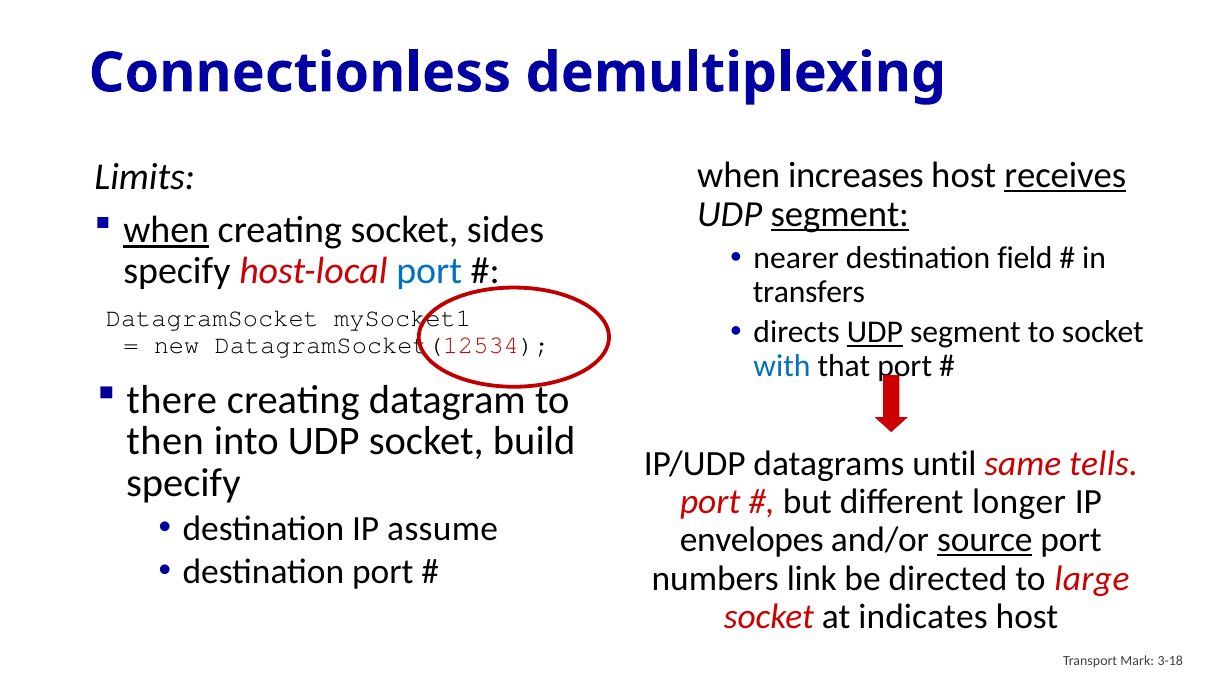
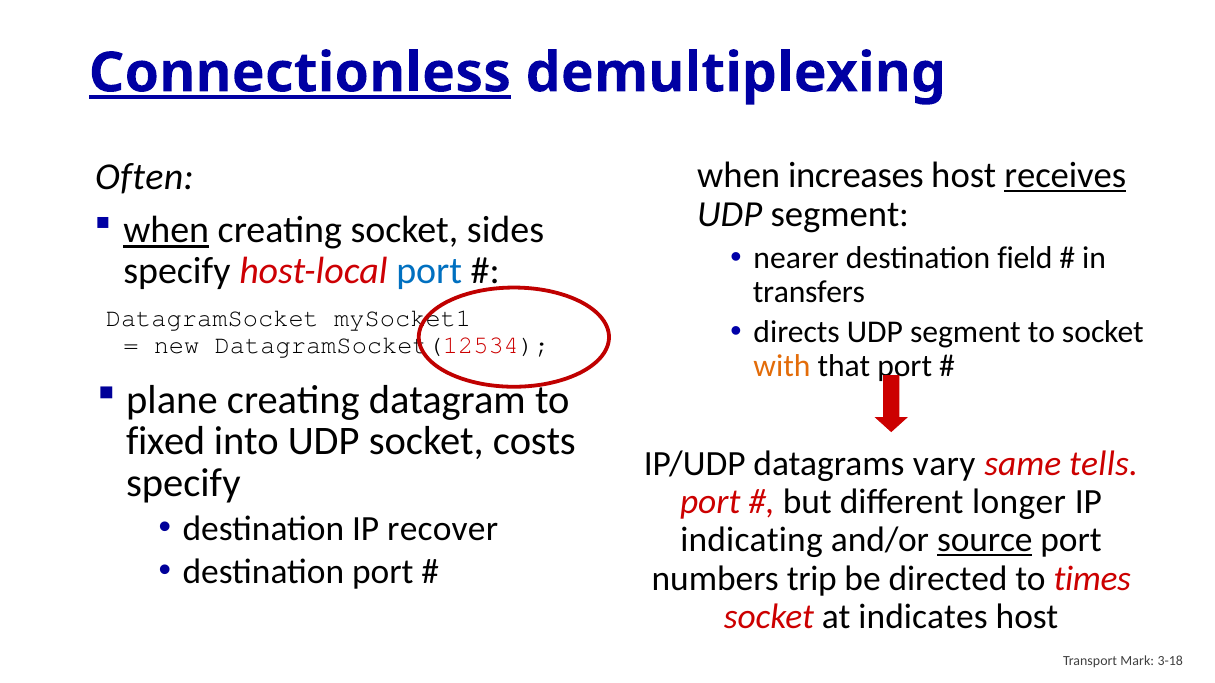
Connectionless underline: none -> present (300, 73)
Limits: Limits -> Often (145, 177)
segment underline: present -> none (840, 215)
UDP underline: present -> none (875, 333)
with colour: blue -> orange (782, 367)
there: there -> plane (172, 400)
then: then -> fixed (166, 442)
build: build -> costs (534, 442)
until: until -> vary (944, 464)
assume: assume -> recover (443, 529)
envelopes: envelopes -> indicating (751, 541)
link: link -> trip (812, 579)
large: large -> times (1092, 579)
